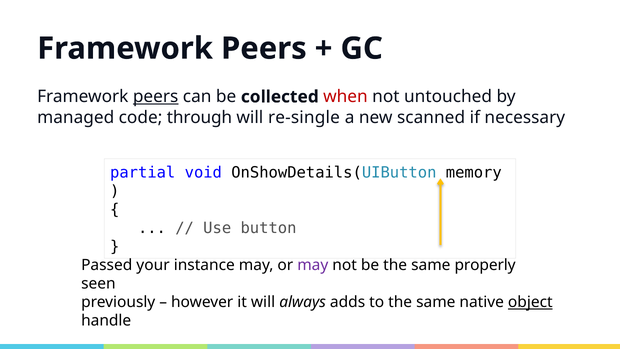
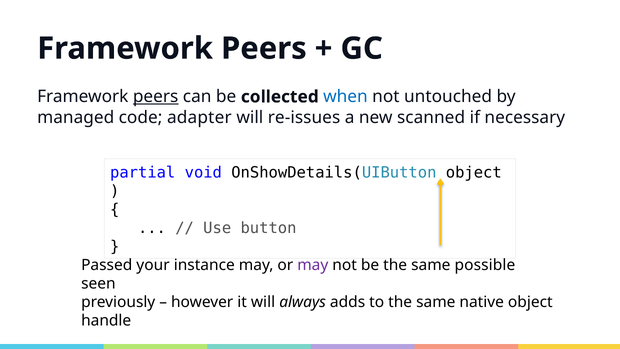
when colour: red -> blue (345, 97)
through: through -> adapter (199, 117)
re-single: re-single -> re-issues (304, 117)
OnShowDetails(UIButton memory: memory -> object (474, 172)
properly: properly -> possible (485, 265)
object underline: present -> none (530, 302)
